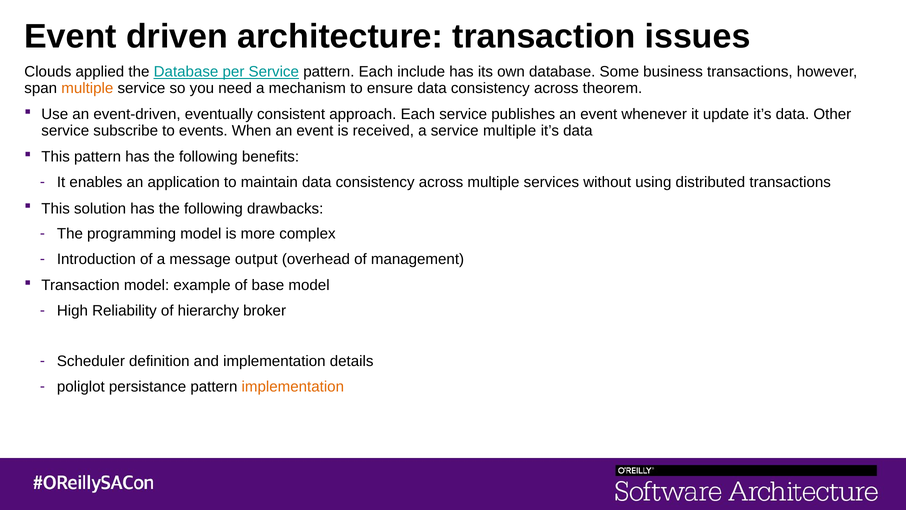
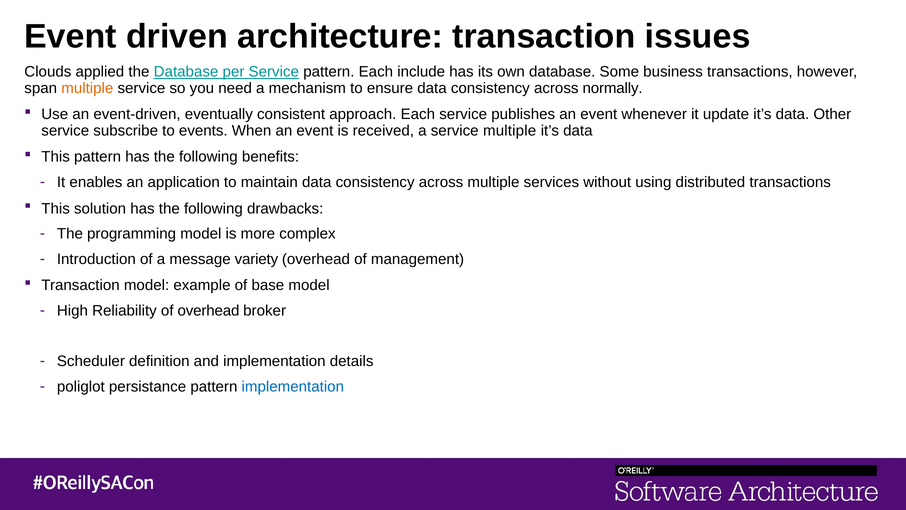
theorem: theorem -> normally (613, 88)
output: output -> variety (256, 259)
of hierarchy: hierarchy -> overhead (208, 310)
implementation colour: orange -> blue (293, 386)
